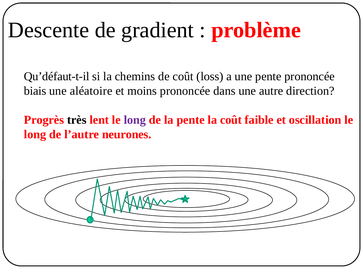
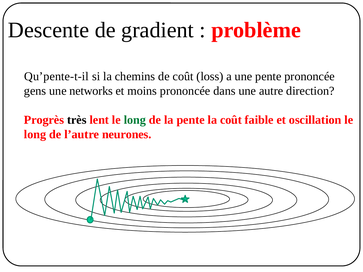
Qu’défaut-t-il: Qu’défaut-t-il -> Qu’pente-t-il (56, 77)
biais: biais -> gens (35, 91)
aléatoire: aléatoire -> networks (91, 91)
long colour: purple -> green (135, 120)
